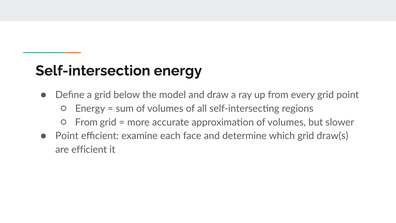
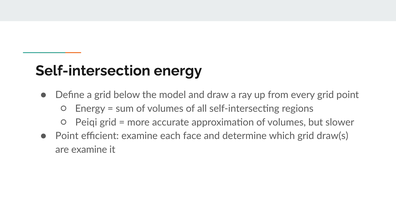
From: From -> Peiqi (86, 122)
are efficient: efficient -> examine (89, 149)
